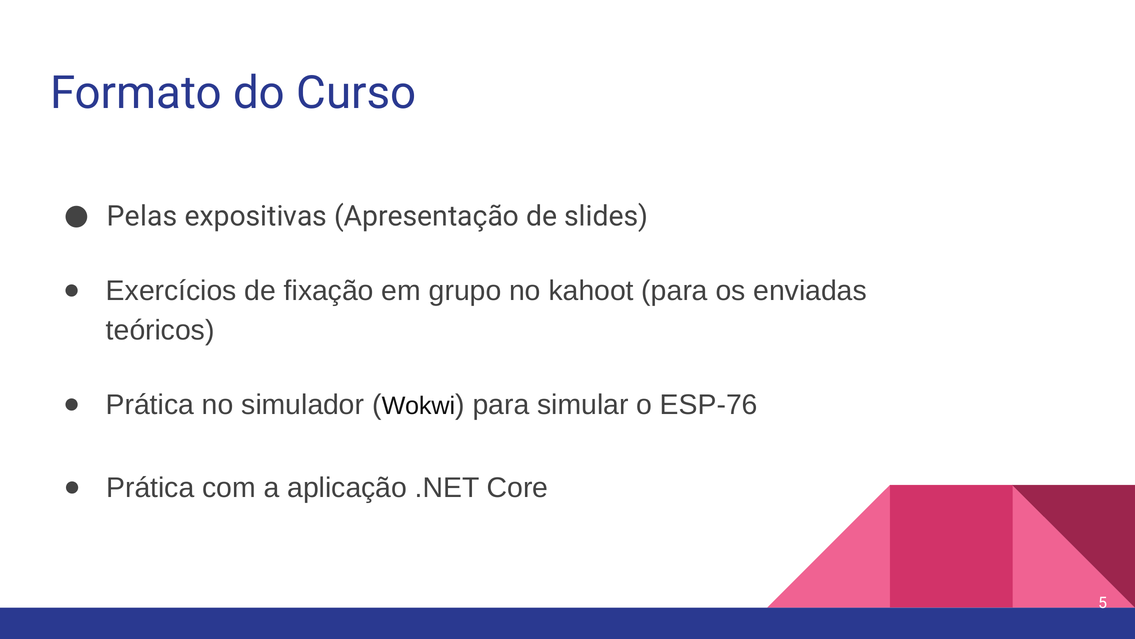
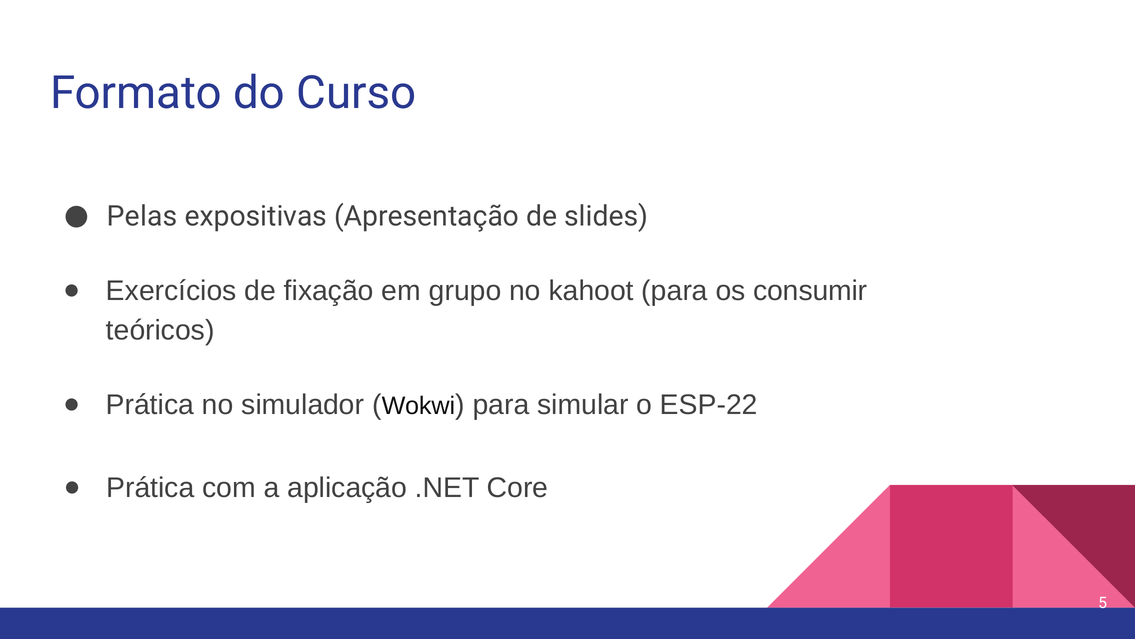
enviadas: enviadas -> consumir (810, 291)
ESP-76: ESP-76 -> ESP-22 (709, 404)
